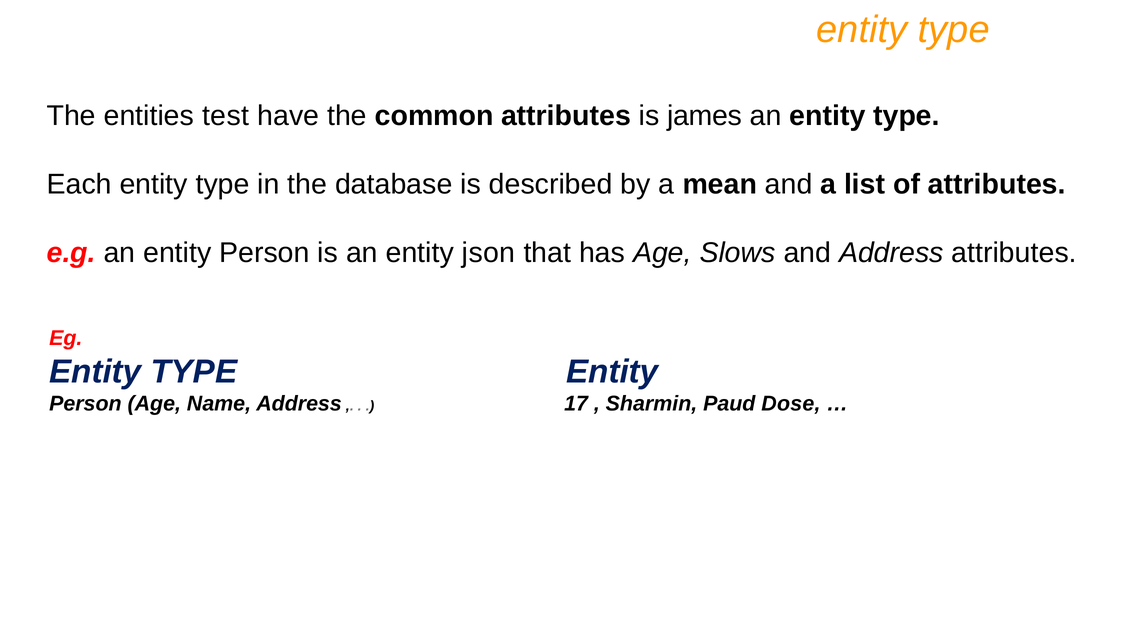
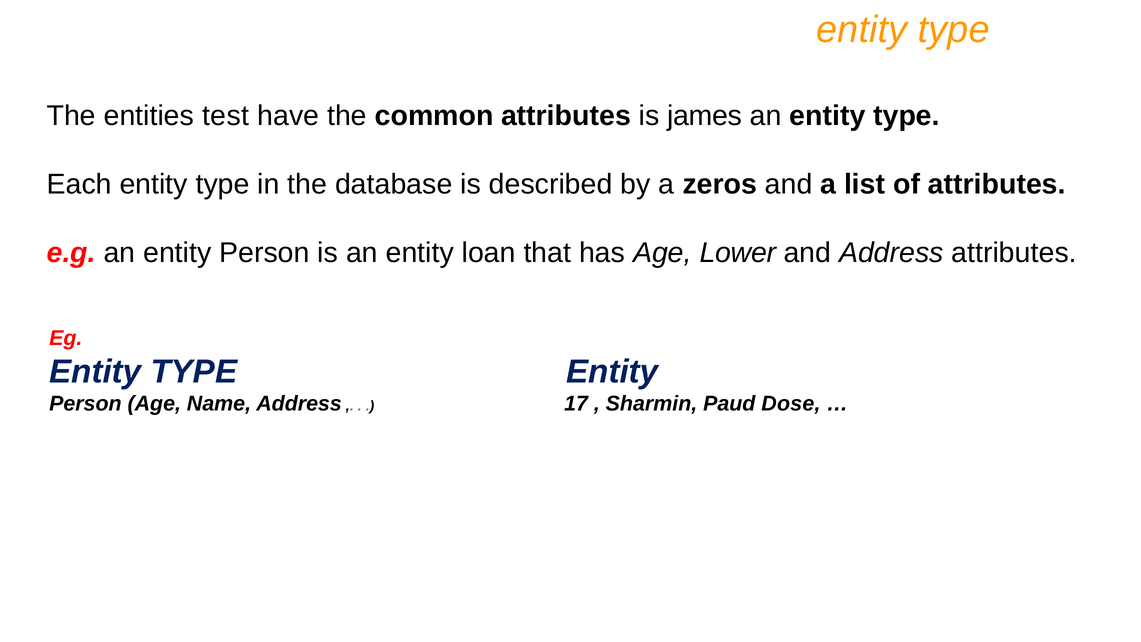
mean: mean -> zeros (720, 184)
json: json -> loan (489, 253)
Slows: Slows -> Lower (738, 253)
